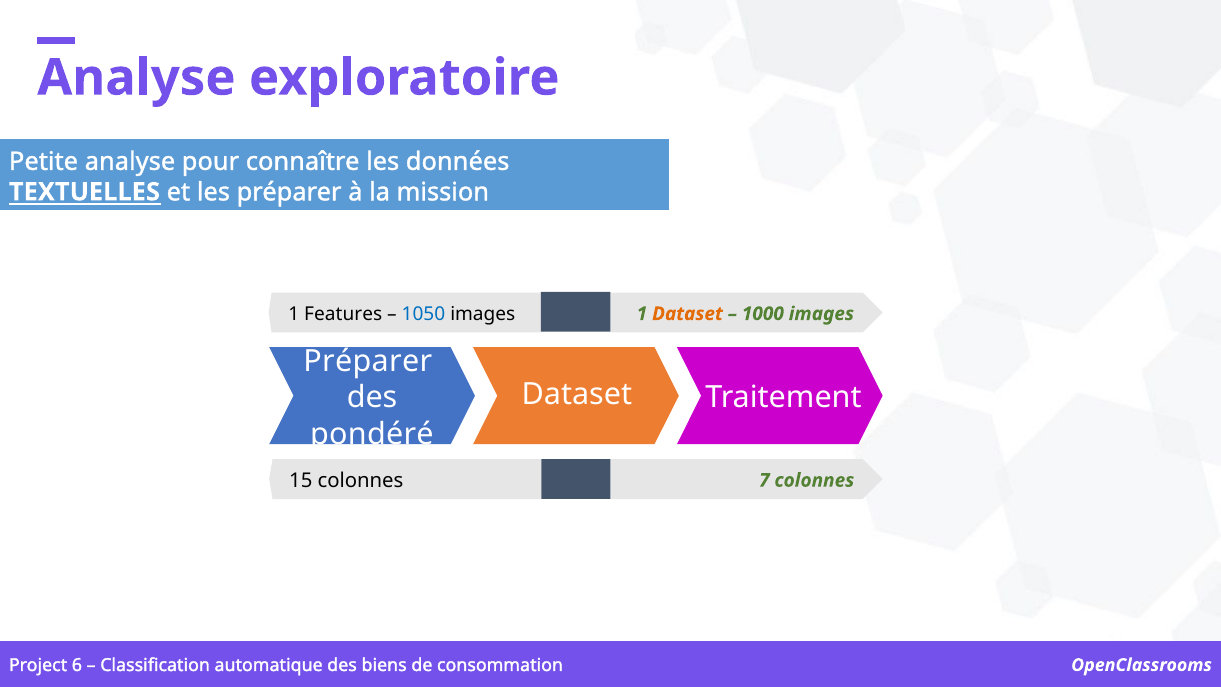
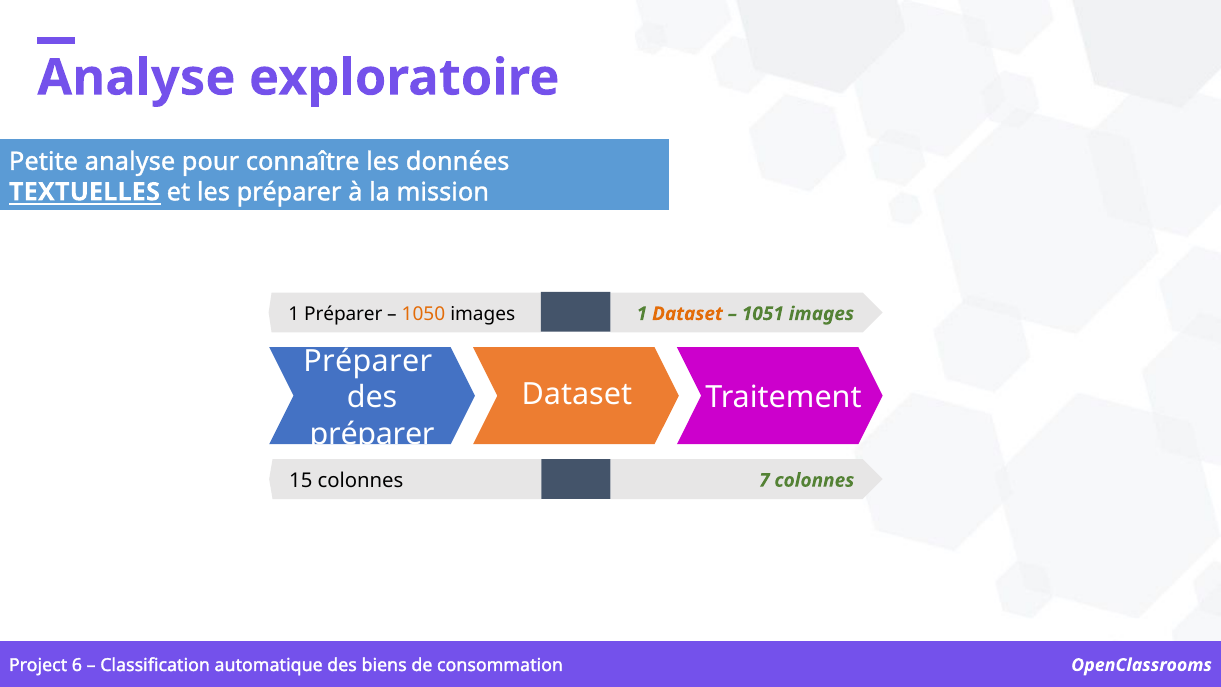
1 Features: Features -> Préparer (343, 314)
1050 colour: blue -> orange (423, 314)
1000: 1000 -> 1051 (763, 314)
pondéré: pondéré -> préparer (372, 434)
